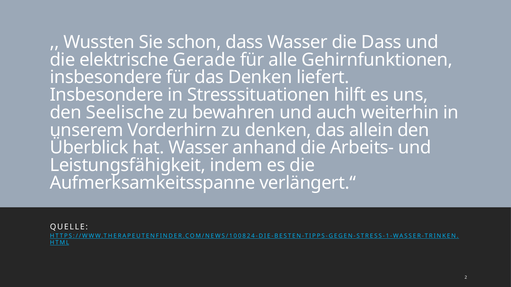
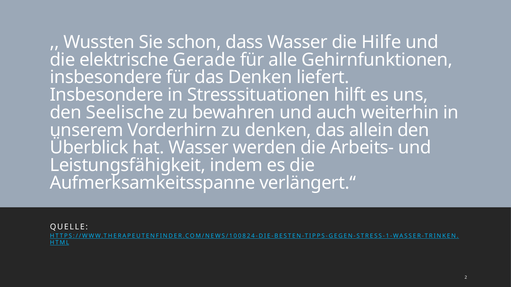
die Dass: Dass -> Hilfe (381, 42)
anhand: anhand -> werden (265, 148)
